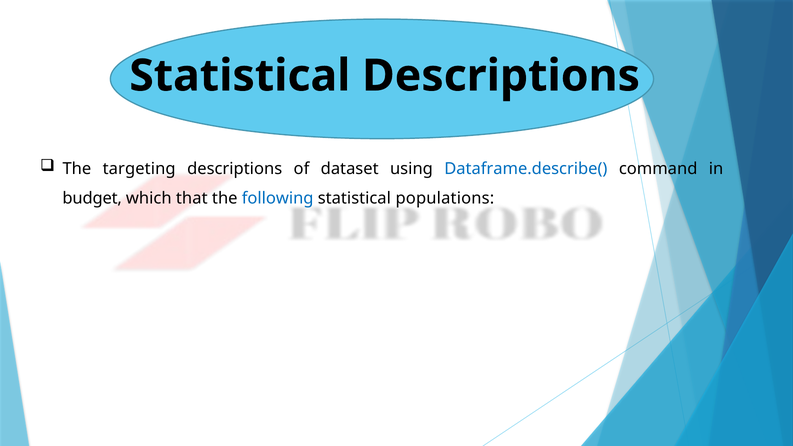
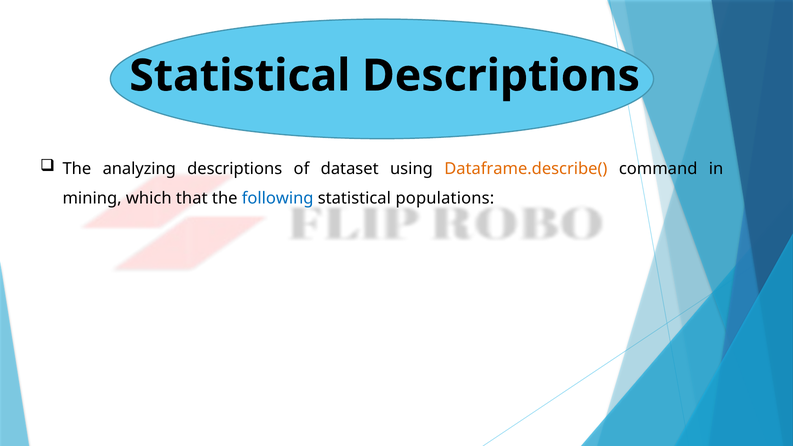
targeting: targeting -> analyzing (139, 169)
Dataframe.describe( colour: blue -> orange (526, 169)
budget: budget -> mining (92, 198)
